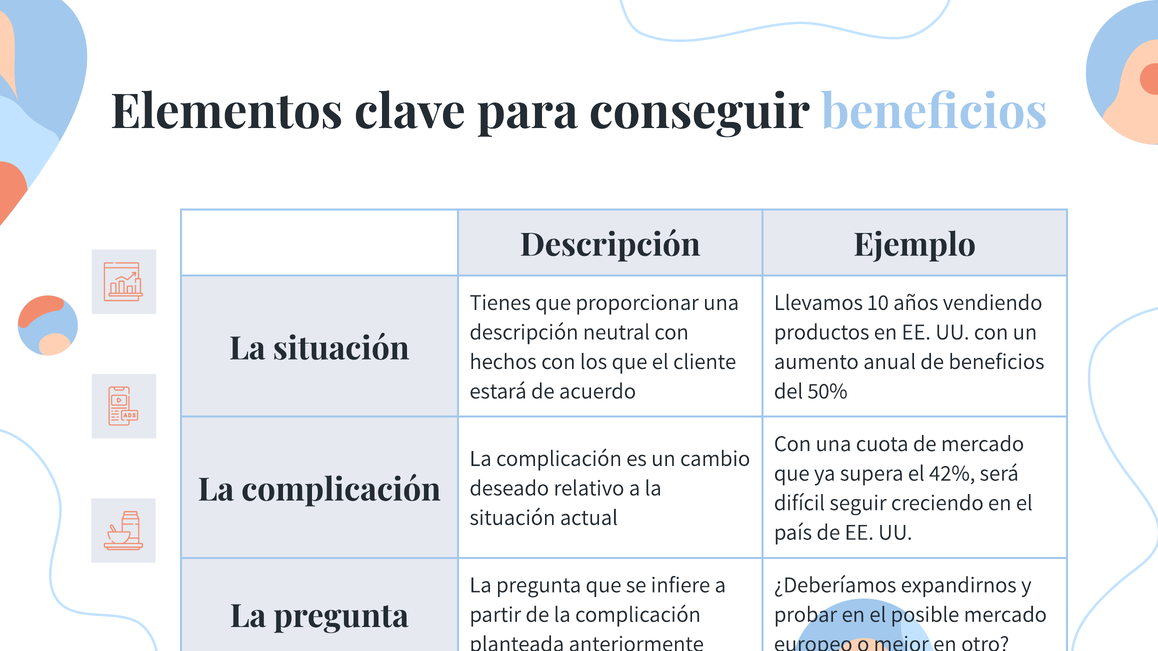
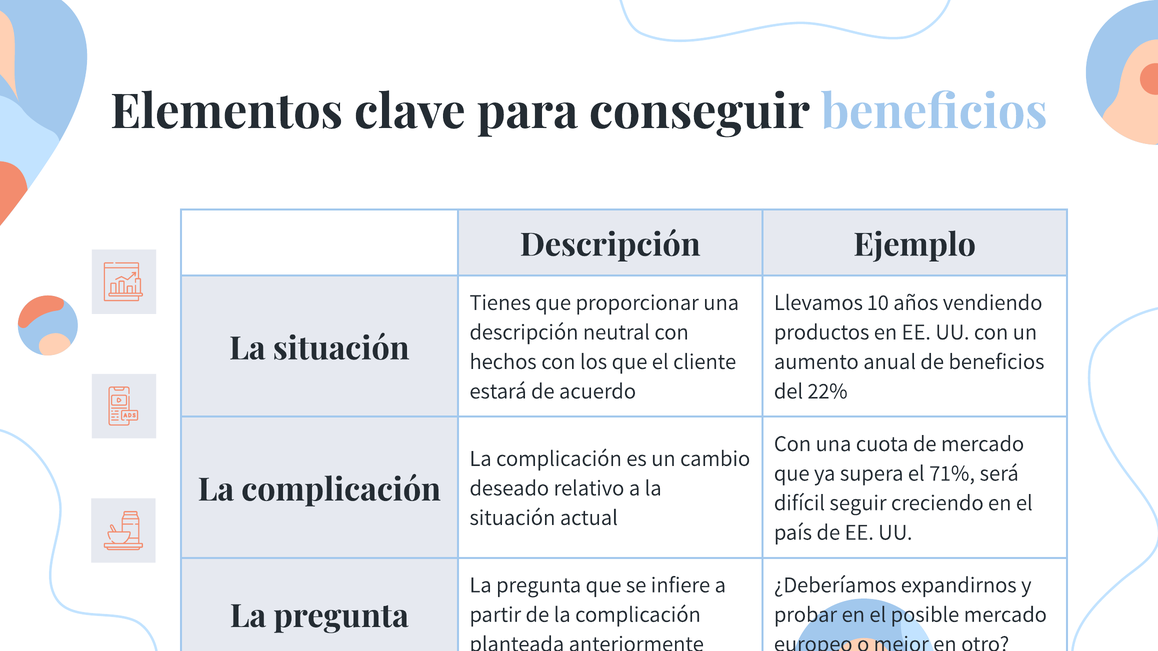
50%: 50% -> 22% (828, 391)
42%: 42% -> 71% (952, 474)
